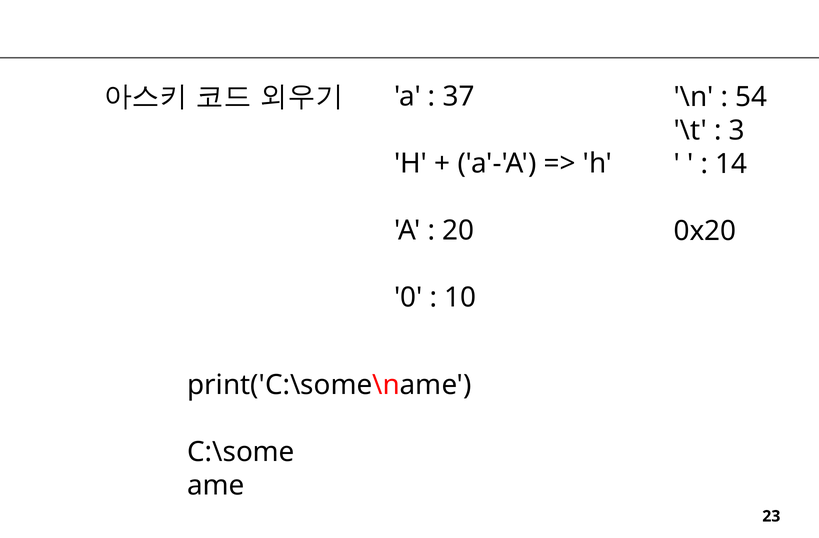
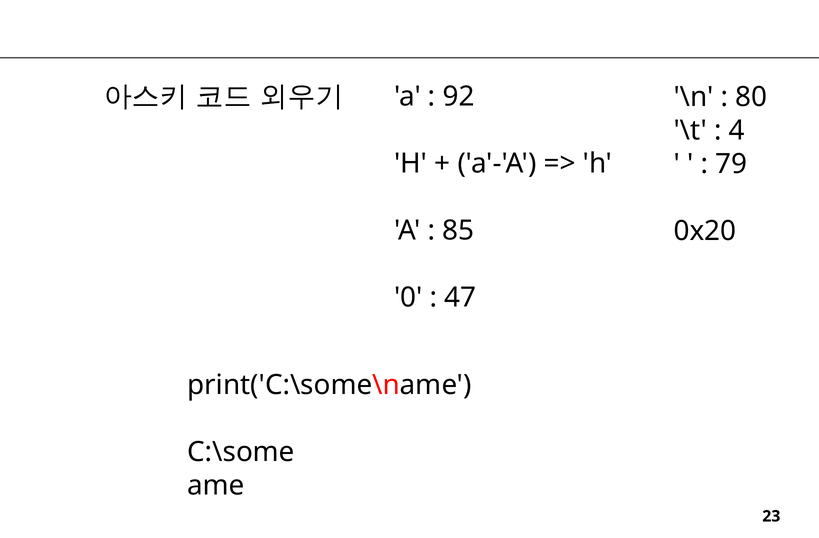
37: 37 -> 92 (459, 96)
54: 54 -> 80 (751, 97)
3: 3 -> 4 (737, 130)
14: 14 -> 79 (731, 164)
20: 20 -> 85 (458, 230)
10: 10 -> 47 (460, 297)
